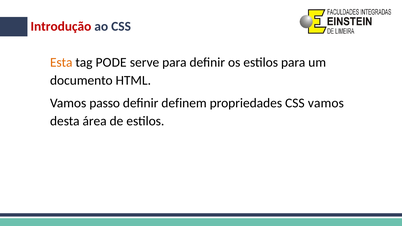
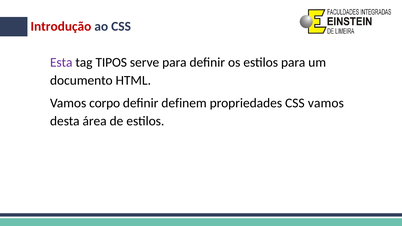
Esta colour: orange -> purple (61, 62)
PODE: PODE -> TIPOS (111, 62)
passo: passo -> corpo (105, 103)
